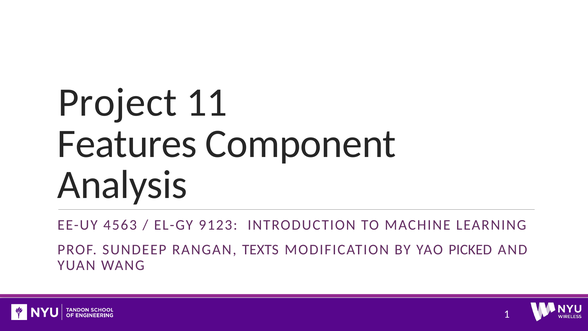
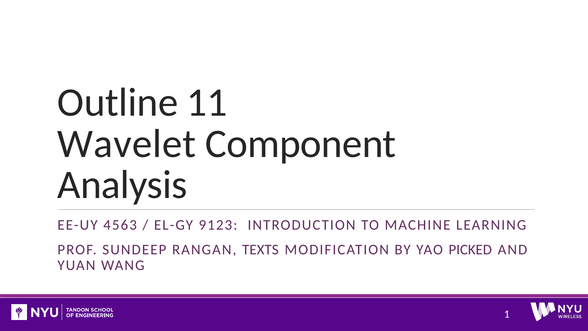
Project: Project -> Outline (118, 102)
Features: Features -> Wavelet (127, 144)
